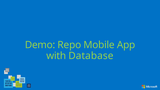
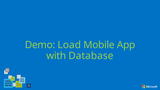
Repo: Repo -> Load (69, 45)
